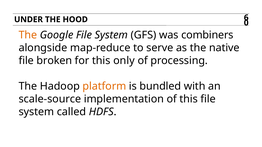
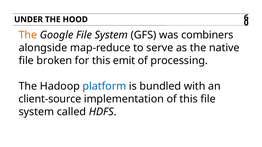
only: only -> emit (124, 61)
platform colour: orange -> blue (104, 86)
scale-source: scale-source -> client-source (50, 99)
